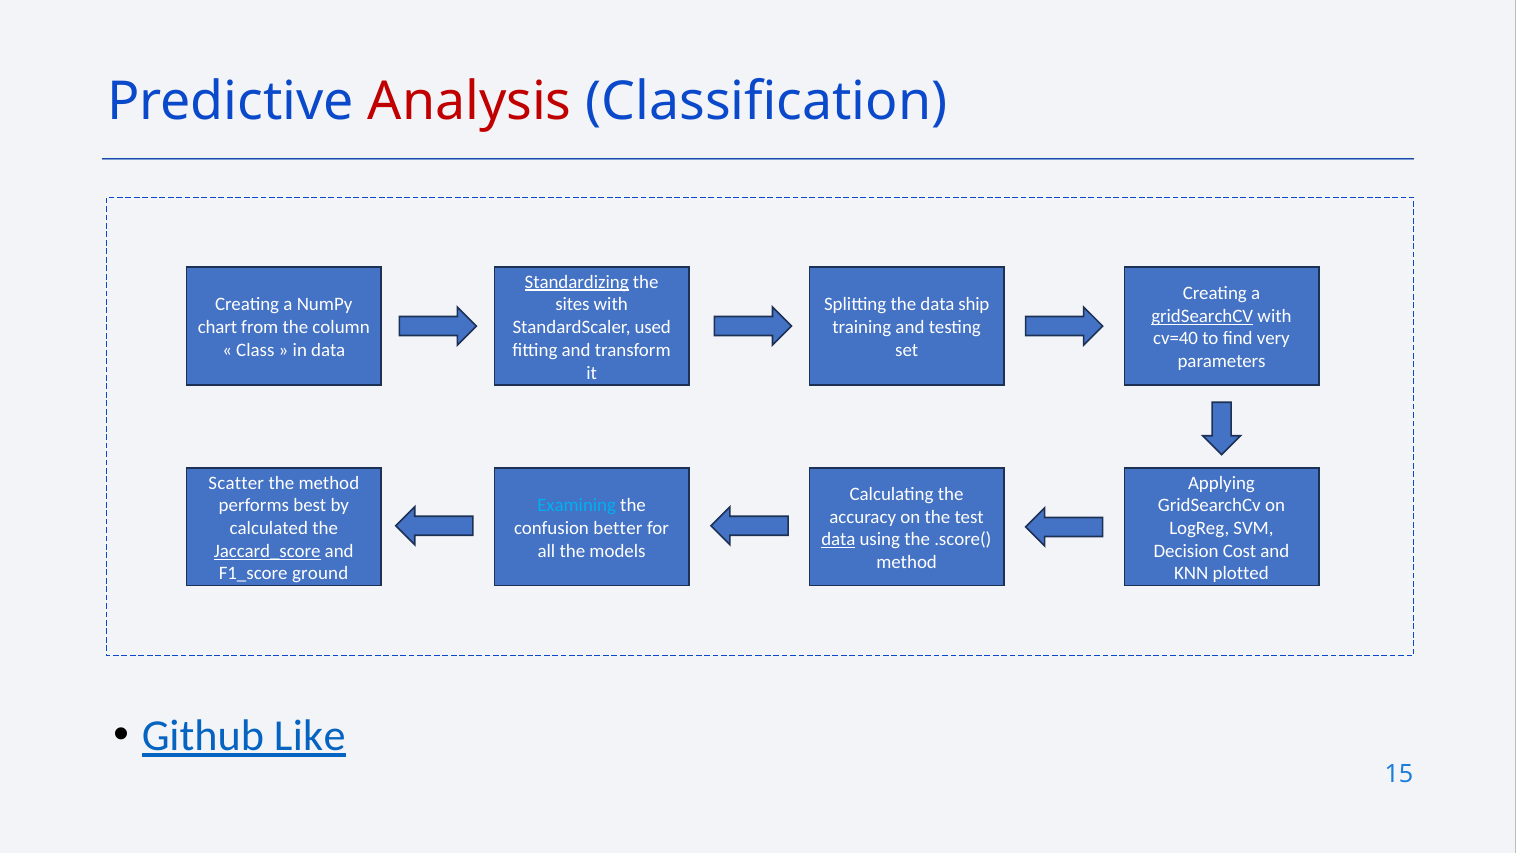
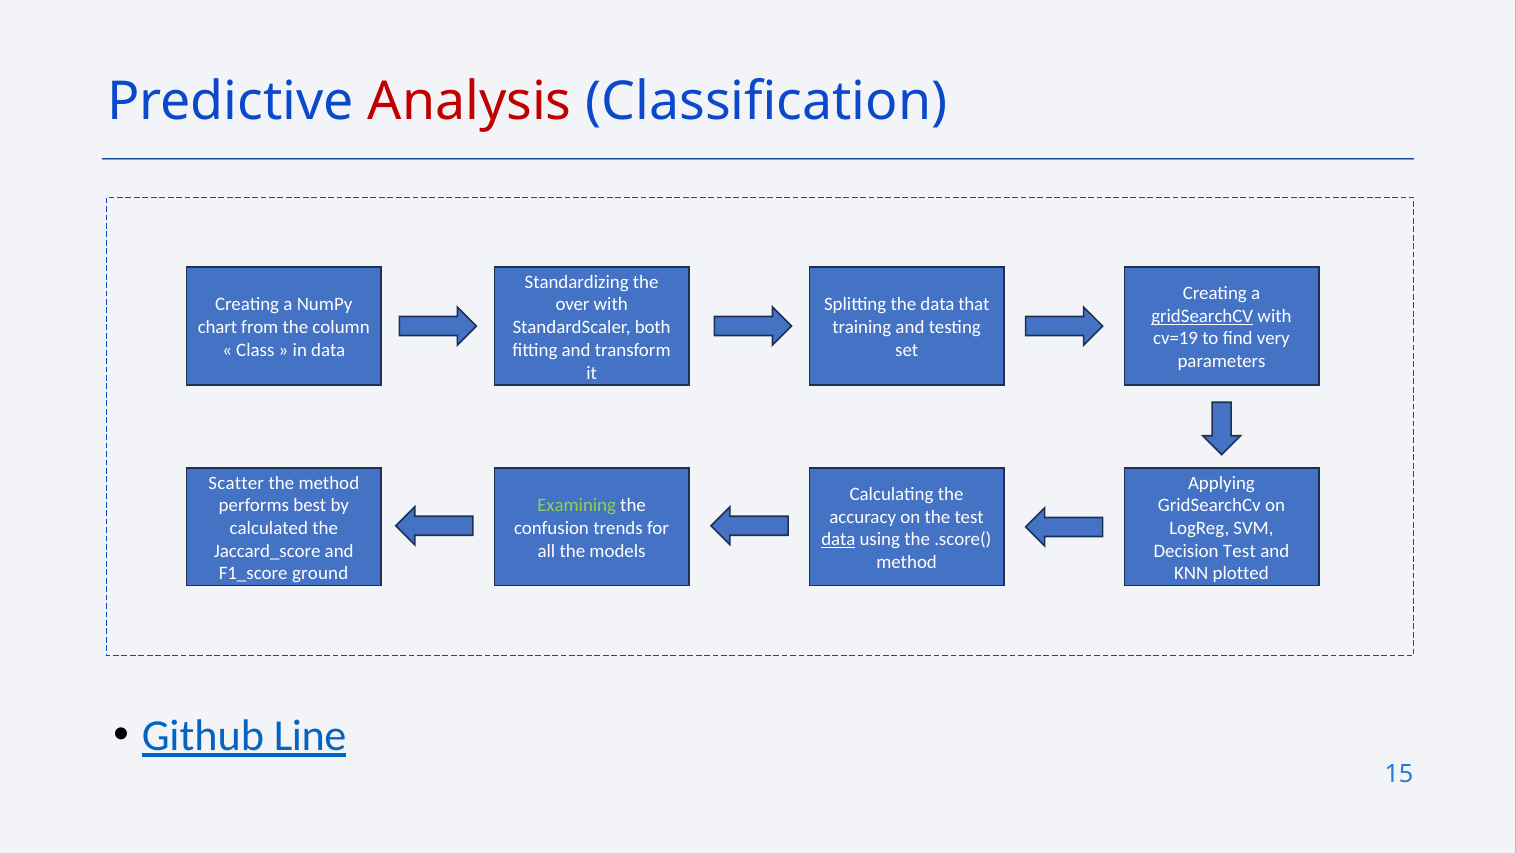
Standardizing underline: present -> none (577, 282)
sites: sites -> over (573, 304)
ship: ship -> that (974, 304)
used: used -> both (653, 327)
cv=40: cv=40 -> cv=19 (1176, 339)
Examining colour: light blue -> light green (577, 505)
better: better -> trends (618, 528)
Jaccard_score underline: present -> none (267, 551)
Decision Cost: Cost -> Test (1239, 551)
Like: Like -> Line (310, 736)
